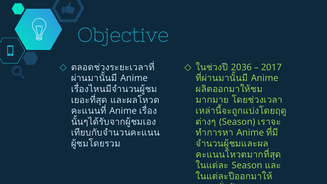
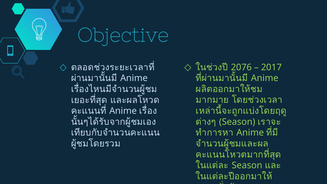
2036: 2036 -> 2076 (241, 67)
